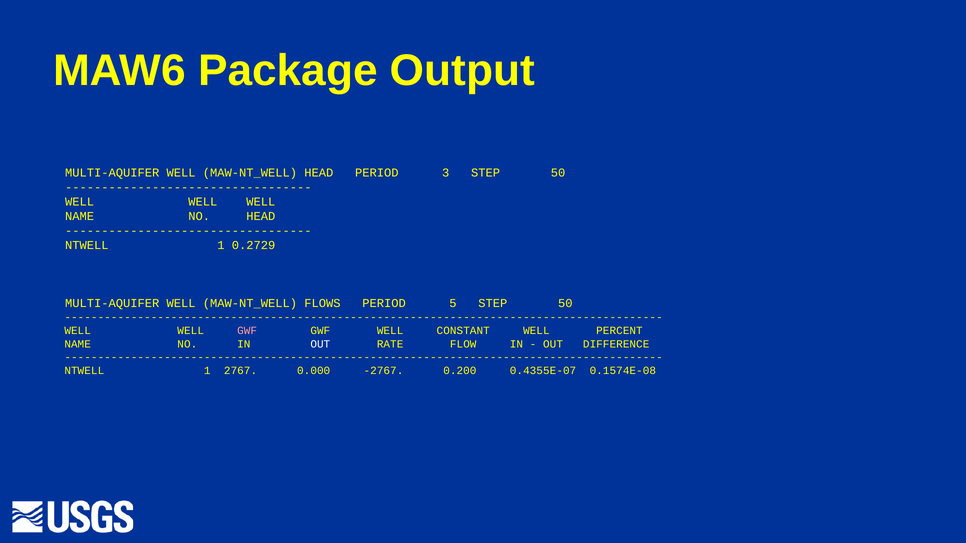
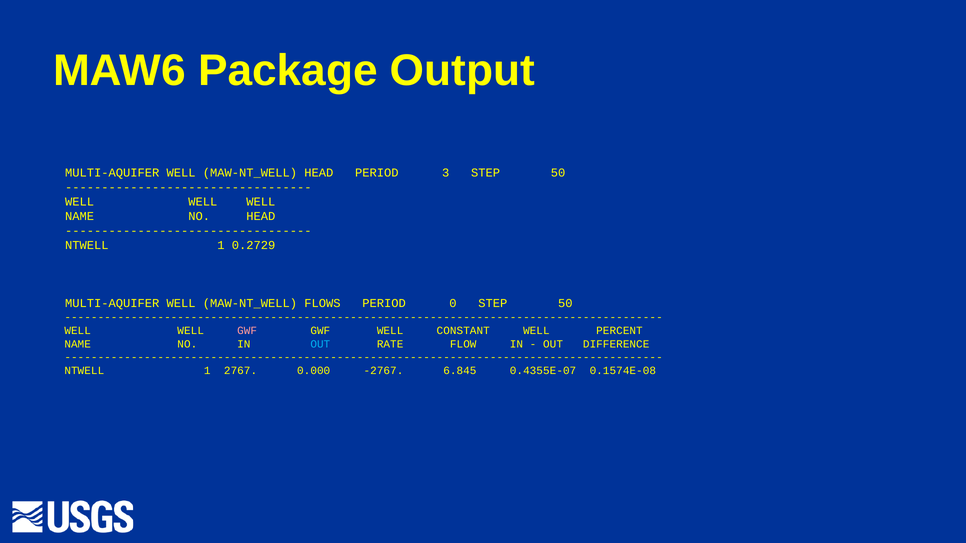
5: 5 -> 0 (453, 304)
OUT colour: white -> light blue (320, 344)
0.200: 0.200 -> 6.845 (460, 371)
